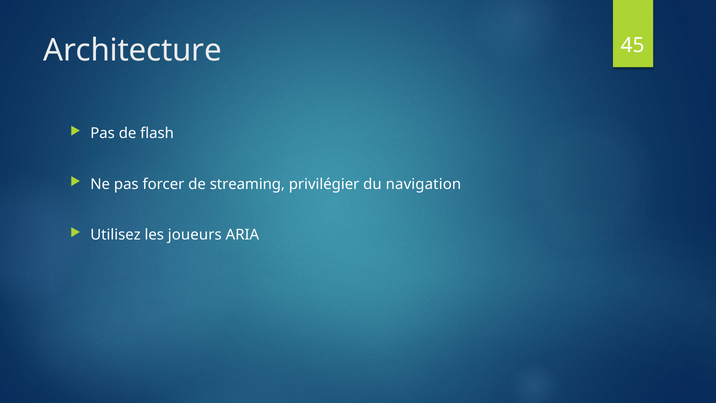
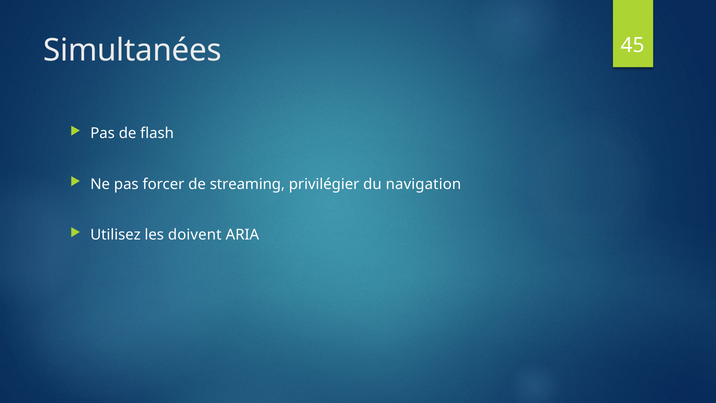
Architecture: Architecture -> Simultanées (133, 50)
joueurs: joueurs -> doivent (195, 235)
